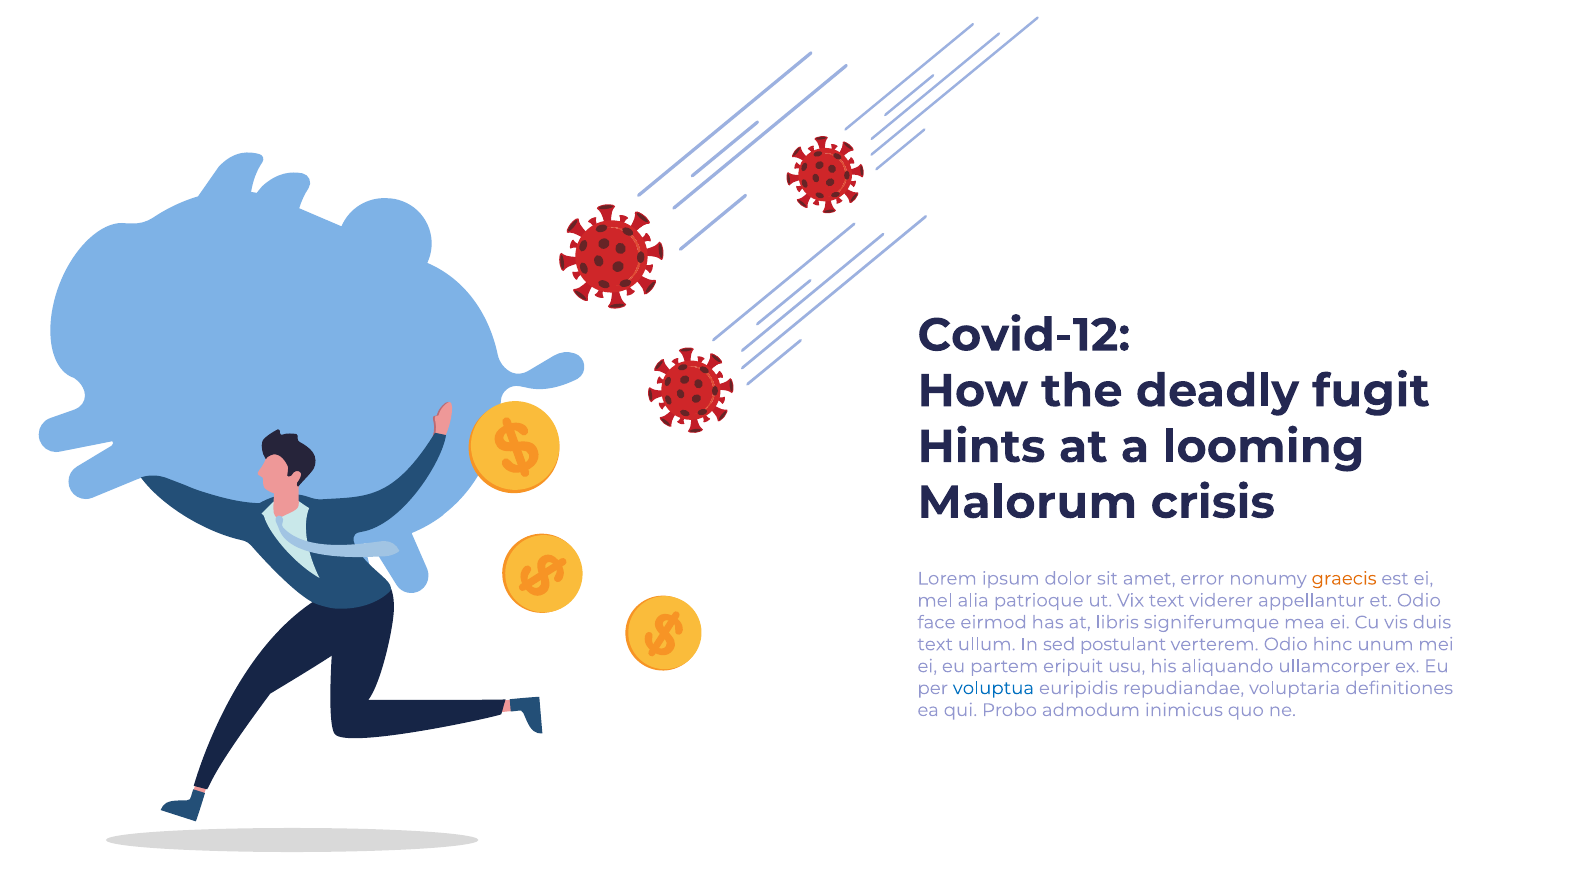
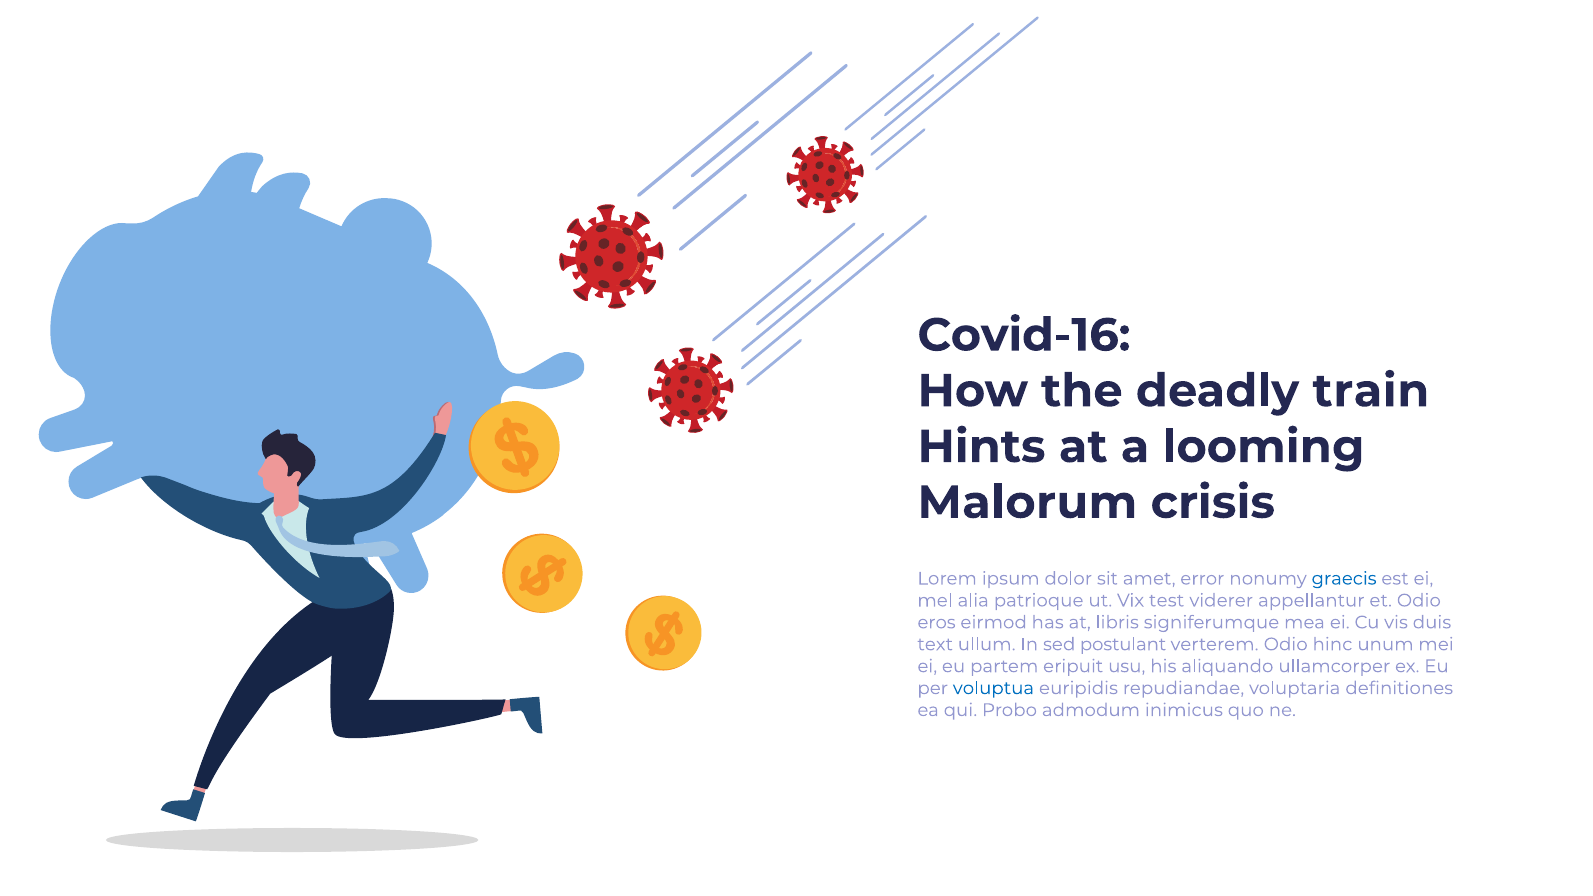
Covid-12: Covid-12 -> Covid-16 (1024, 335)
fugit: fugit -> train (1371, 391)
graecis colour: orange -> blue (1344, 579)
Vix text: text -> test (1167, 601)
face: face -> eros (937, 622)
